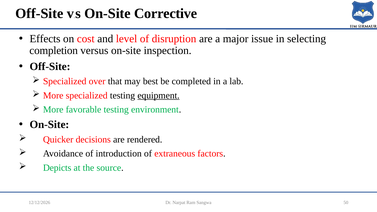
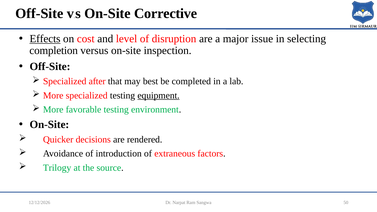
Effects underline: none -> present (45, 39)
over: over -> after (97, 81)
Depicts: Depicts -> Trilogy (57, 168)
